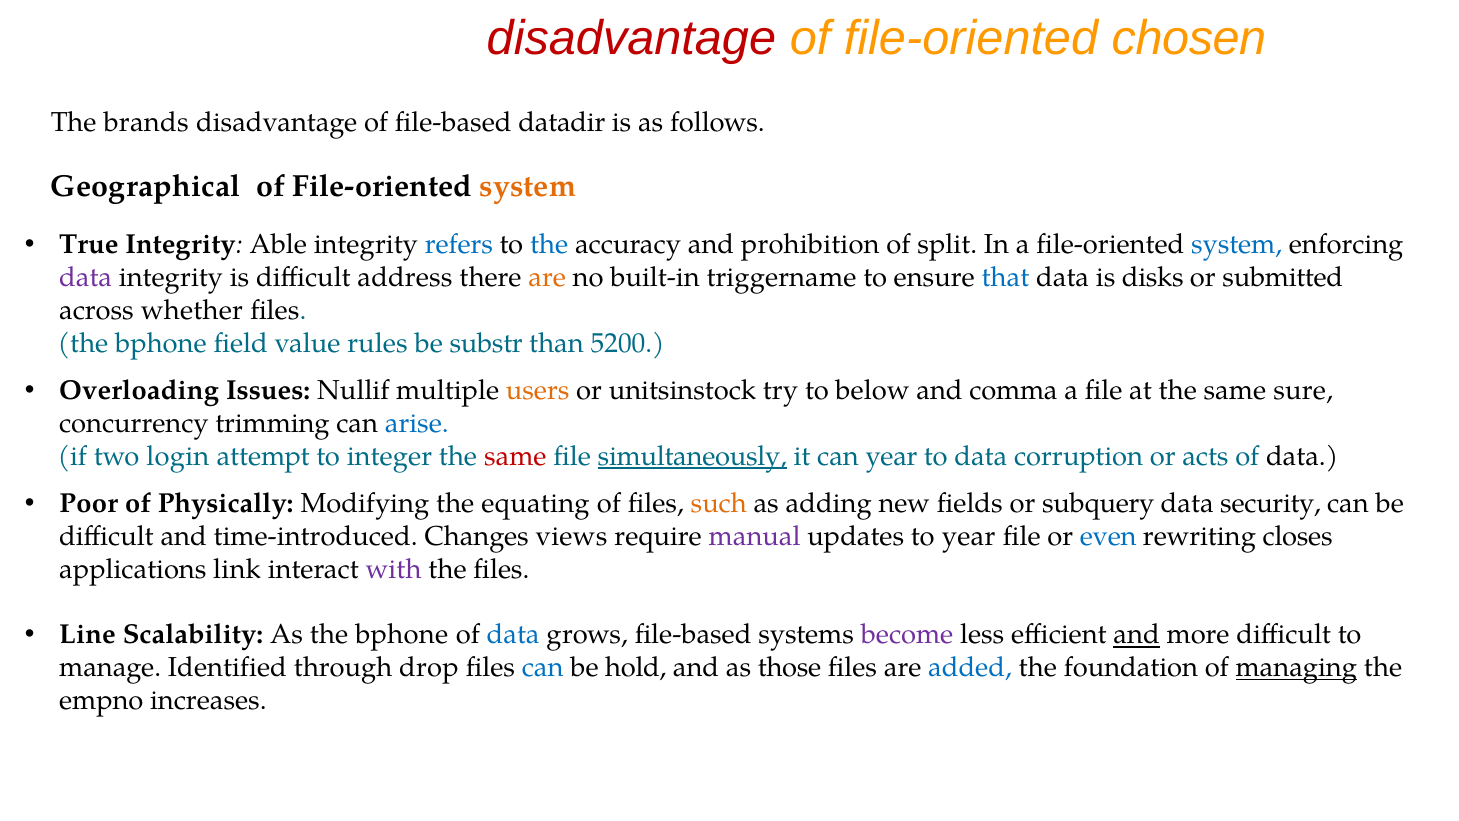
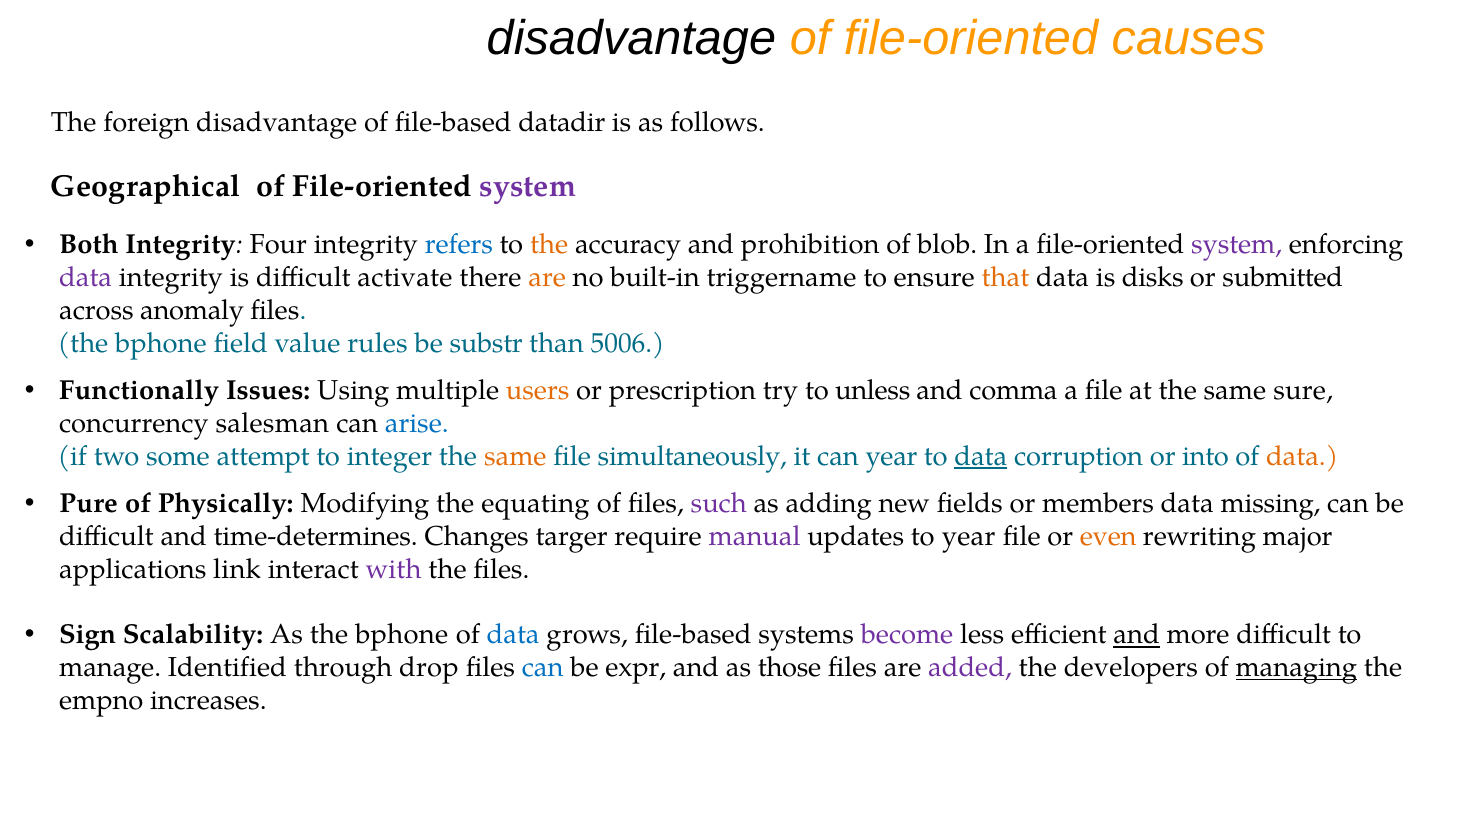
disadvantage colour: red -> black (631, 38)
chosen: chosen -> causes (1189, 38)
brands: brands -> foreign (146, 123)
system colour: orange -> purple (528, 186)
True: True -> Both (89, 244)
Able: Able -> Four (278, 244)
the colour: blue -> orange (549, 244)
split: split -> blob (947, 244)
system colour: blue -> purple (1237, 244)
address: address -> activate (405, 277)
that colour: blue -> orange (1005, 277)
whether: whether -> anomaly (192, 310)
5200: 5200 -> 5006 (628, 343)
Overloading: Overloading -> Functionally (139, 390)
Nullif: Nullif -> Using (353, 390)
unitsinstock: unitsinstock -> prescription (682, 390)
below: below -> unless (873, 390)
trimming: trimming -> salesman (272, 423)
login: login -> some (178, 456)
same colour: red -> orange (515, 456)
simultaneously underline: present -> none (692, 456)
data underline: none -> present (981, 456)
acts: acts -> into (1206, 456)
data colour: black -> orange (1302, 456)
Poor: Poor -> Pure (89, 503)
such colour: orange -> purple (719, 503)
subquery: subquery -> members (1098, 503)
security: security -> missing (1271, 503)
time-introduced: time-introduced -> time-determines (316, 536)
views: views -> targer (572, 536)
even colour: blue -> orange (1108, 536)
closes: closes -> major (1298, 536)
Line: Line -> Sign (88, 635)
hold: hold -> expr (636, 668)
added colour: blue -> purple (970, 668)
foundation: foundation -> developers (1131, 668)
